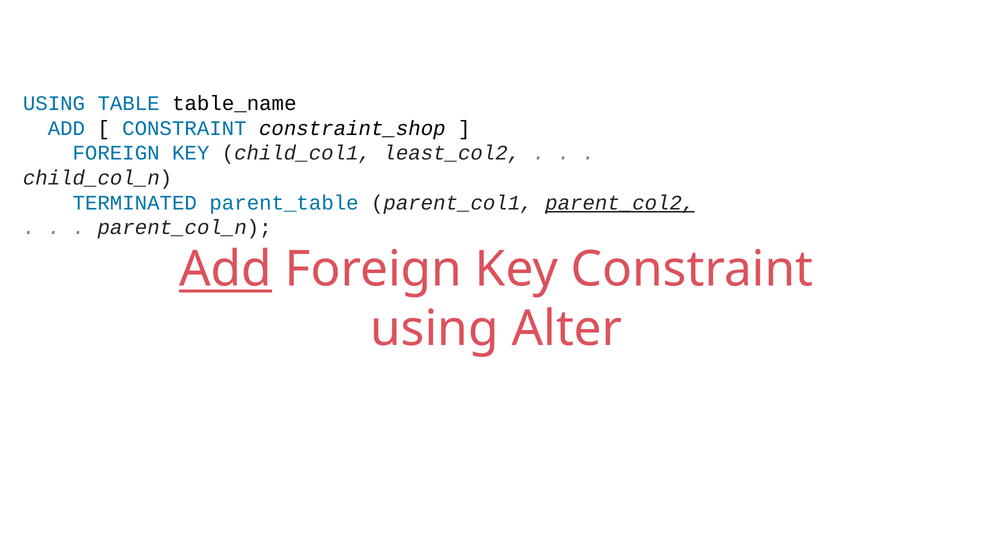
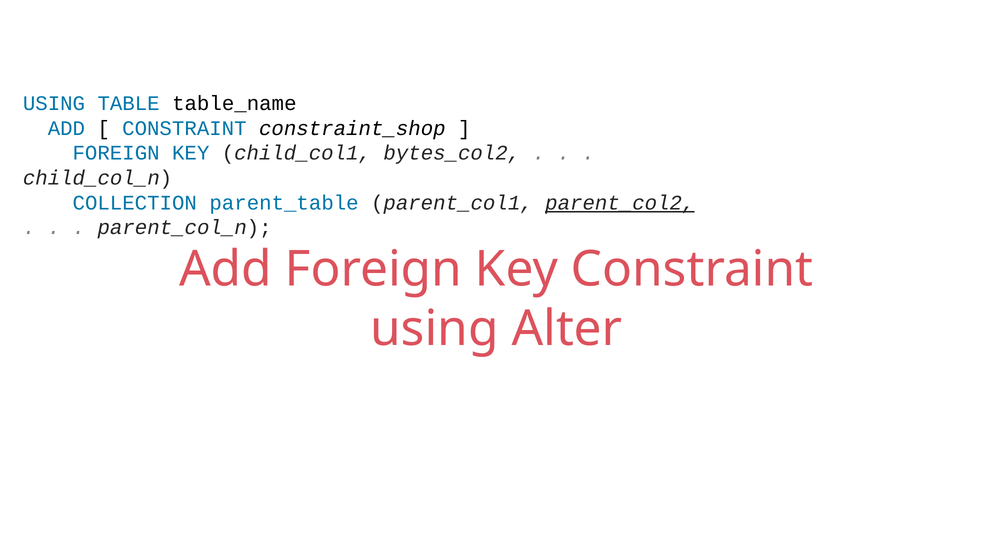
least_col2: least_col2 -> bytes_col2 (452, 153)
TERMINATED: TERMINATED -> COLLECTION (135, 203)
Add underline: present -> none (226, 269)
